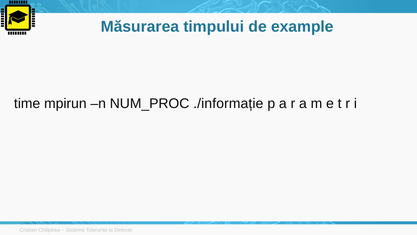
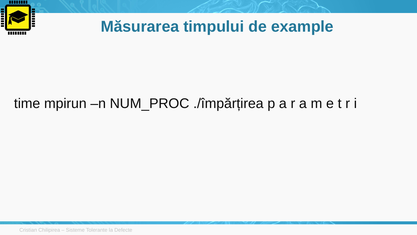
./informație: ./informație -> ./împărțirea (228, 104)
